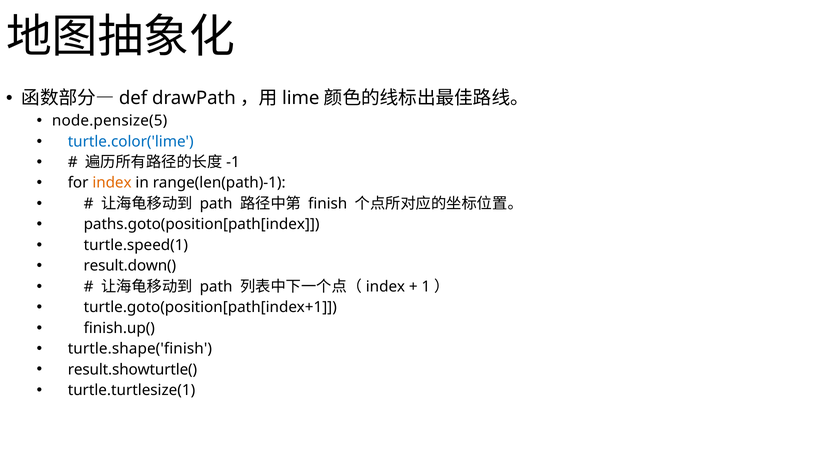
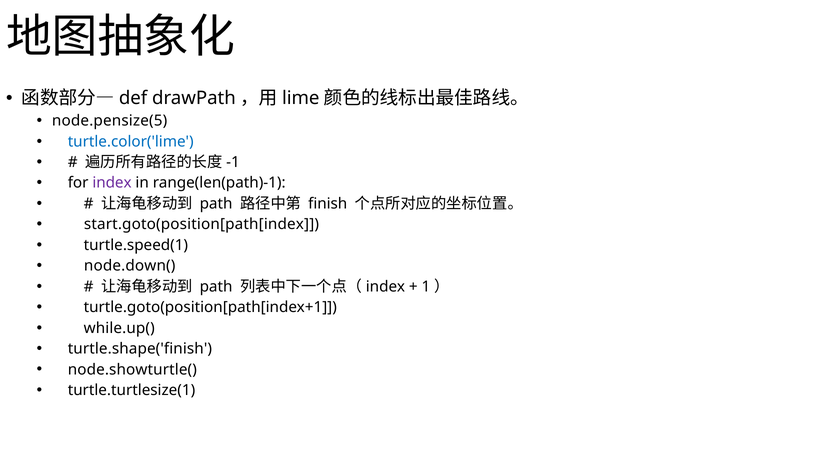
index colour: orange -> purple (112, 183)
paths.goto(position[path[index: paths.goto(position[path[index -> start.goto(position[path[index (201, 224)
result.down(: result.down( -> node.down( (130, 266)
finish.up(: finish.up( -> while.up( (119, 328)
result.showturtle(: result.showturtle( -> node.showturtle( (132, 369)
